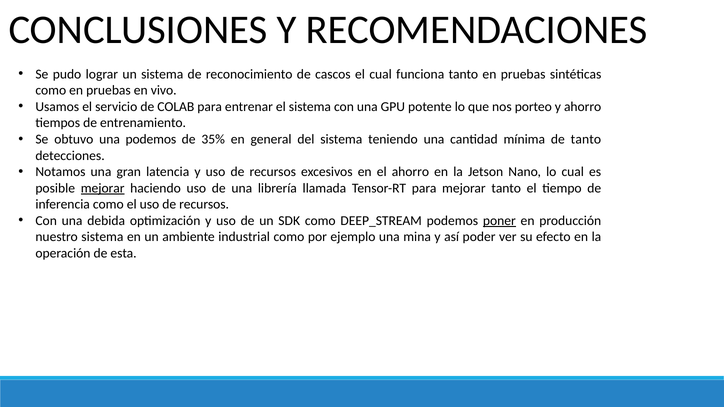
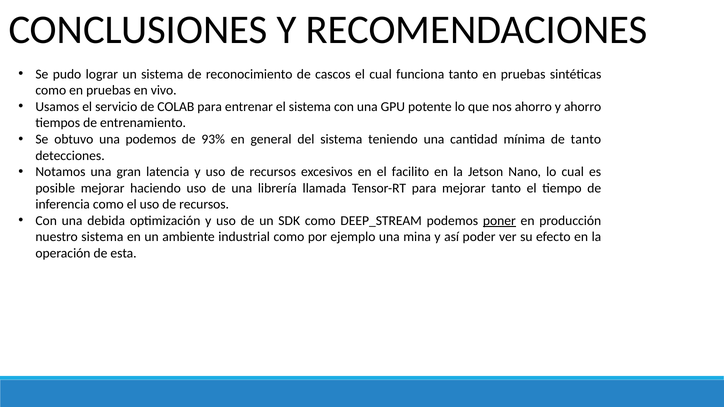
nos porteo: porteo -> ahorro (533, 107)
35%: 35% -> 93% (213, 139)
el ahorro: ahorro -> facilito (410, 172)
mejorar underline: present -> none (103, 188)
